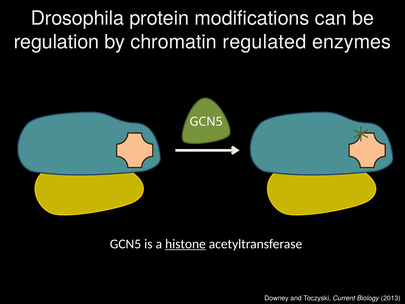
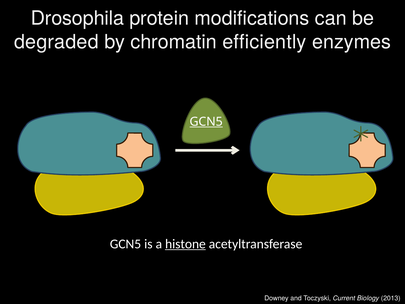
regulation: regulation -> degraded (56, 42)
regulated: regulated -> efficiently (264, 42)
GCN5 underline: none -> present (206, 122)
